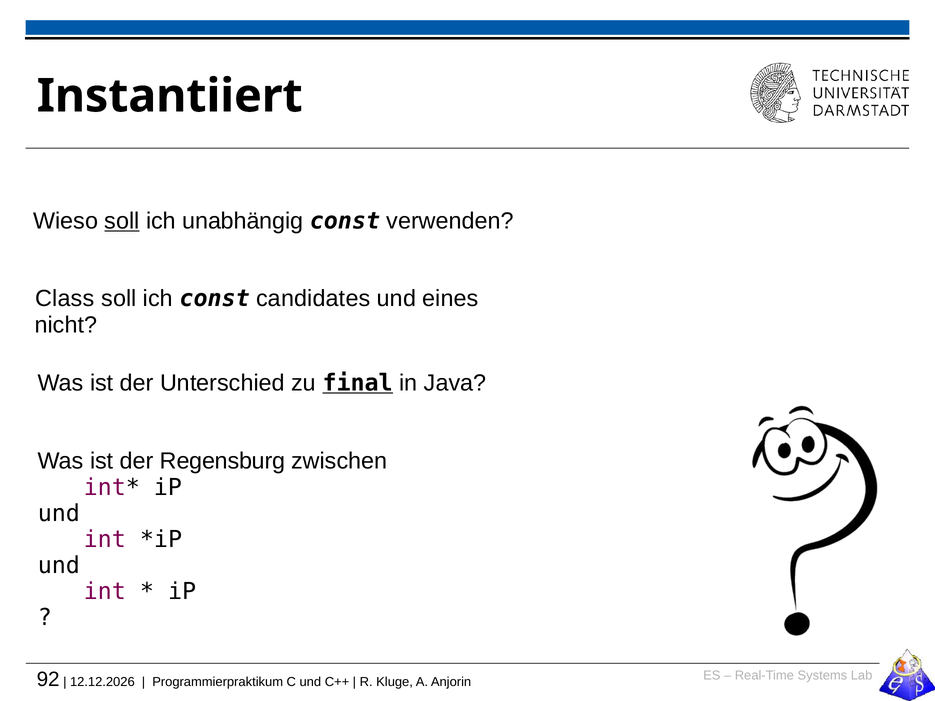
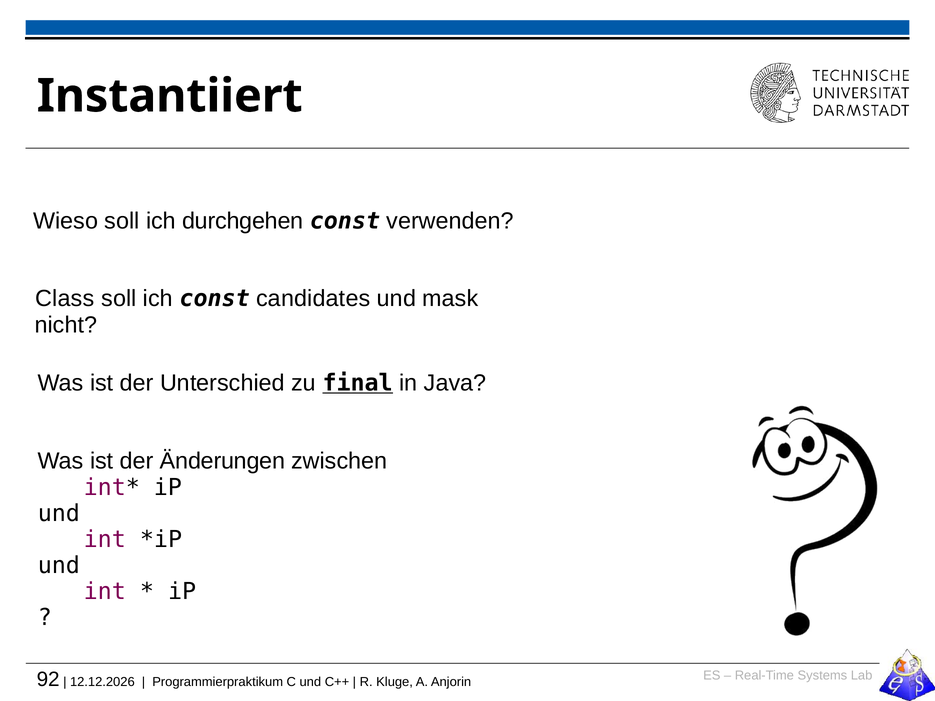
soll underline: present -> none (122, 221)
unabhängig: unabhängig -> durchgehen (243, 221)
eines: eines -> mask (450, 299)
Regensburg: Regensburg -> Änderungen (223, 461)
